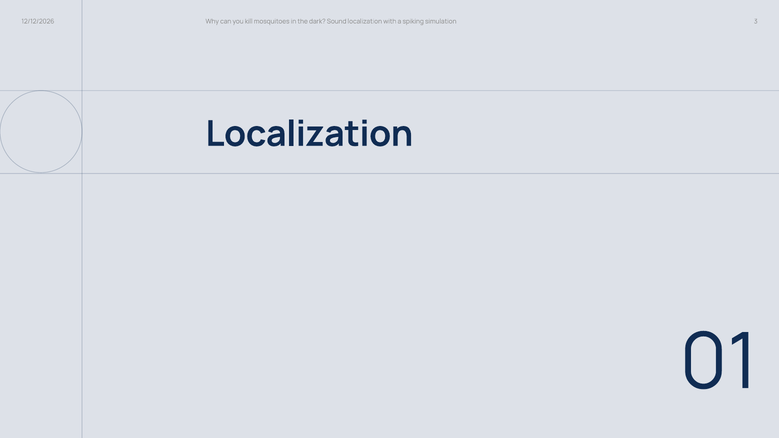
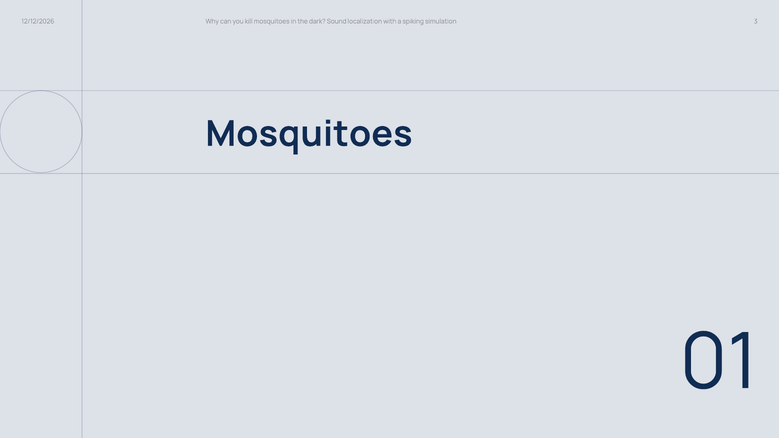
Localization: Localization -> Mosquitoes (309, 134)
